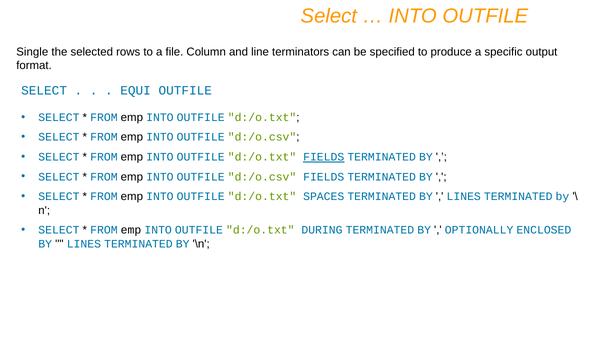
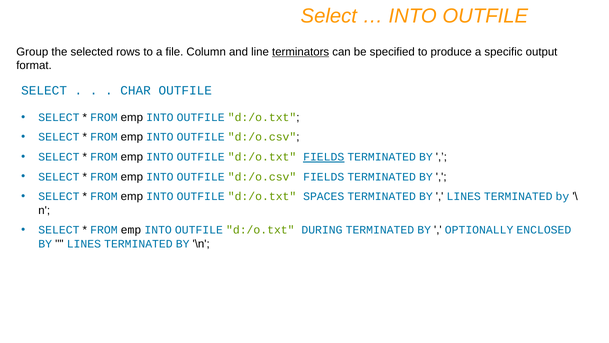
Single: Single -> Group (32, 52)
terminators underline: none -> present (301, 52)
EQUI: EQUI -> CHAR (136, 91)
